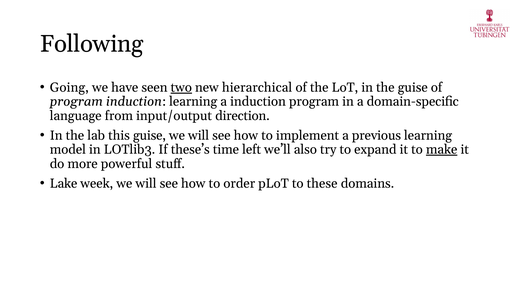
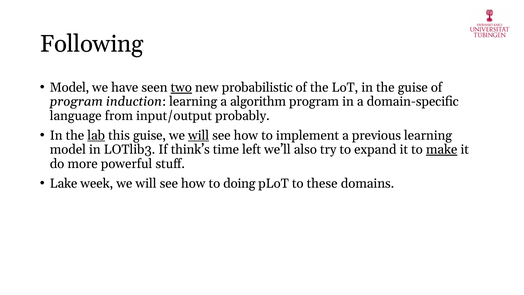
Going: Going -> Model (69, 87)
hierarchical: hierarchical -> probabilistic (257, 87)
a induction: induction -> algorithm (258, 102)
direction: direction -> probably (242, 116)
lab underline: none -> present (96, 135)
will underline: none -> present (199, 135)
these’s: these’s -> think’s (190, 149)
order: order -> doing (239, 183)
